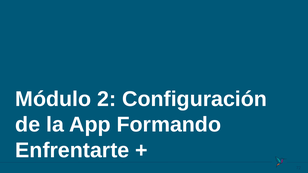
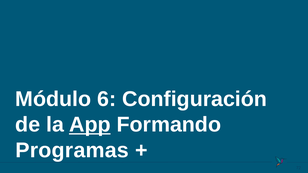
2: 2 -> 6 (107, 99)
App underline: none -> present (90, 125)
Enfrentarte: Enfrentarte -> Programas (72, 150)
